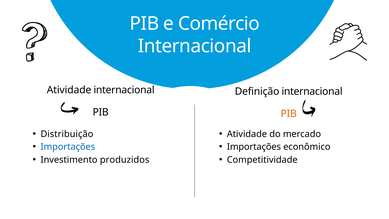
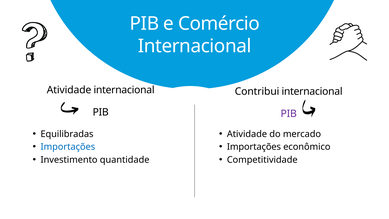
Definição: Definição -> Contribui (257, 91)
PIB colour: orange -> purple (289, 114)
Distribuição: Distribuição -> Equilibradas (67, 134)
produzidos: produzidos -> quantidade (125, 160)
